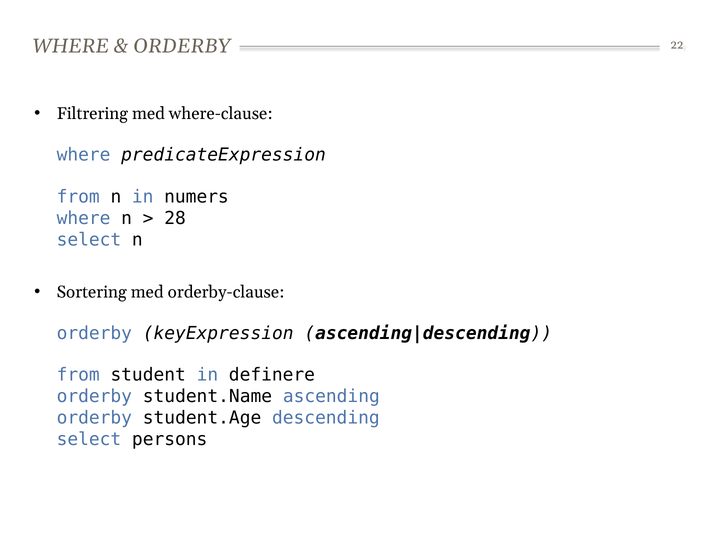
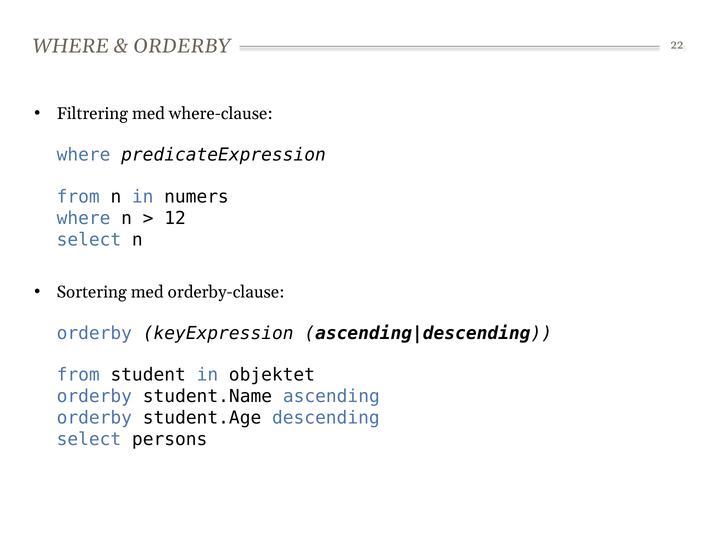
28: 28 -> 12 (175, 218)
definere: definere -> objektet (272, 375)
